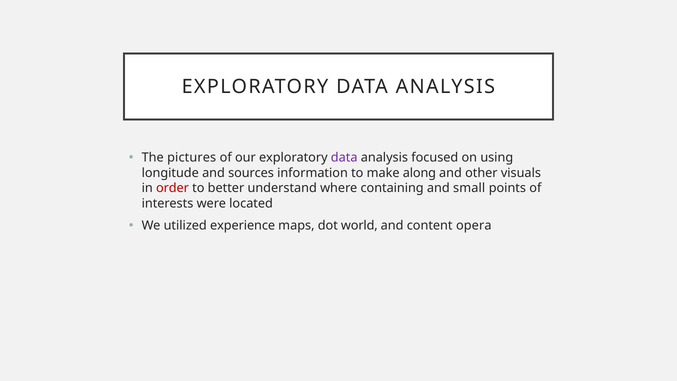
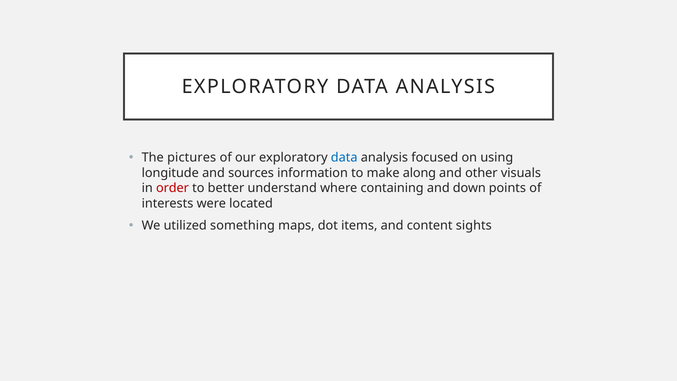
data colour: purple -> blue (344, 158)
small: small -> down (469, 188)
experience: experience -> something (242, 226)
world: world -> items (359, 226)
opera: opera -> sights (474, 226)
